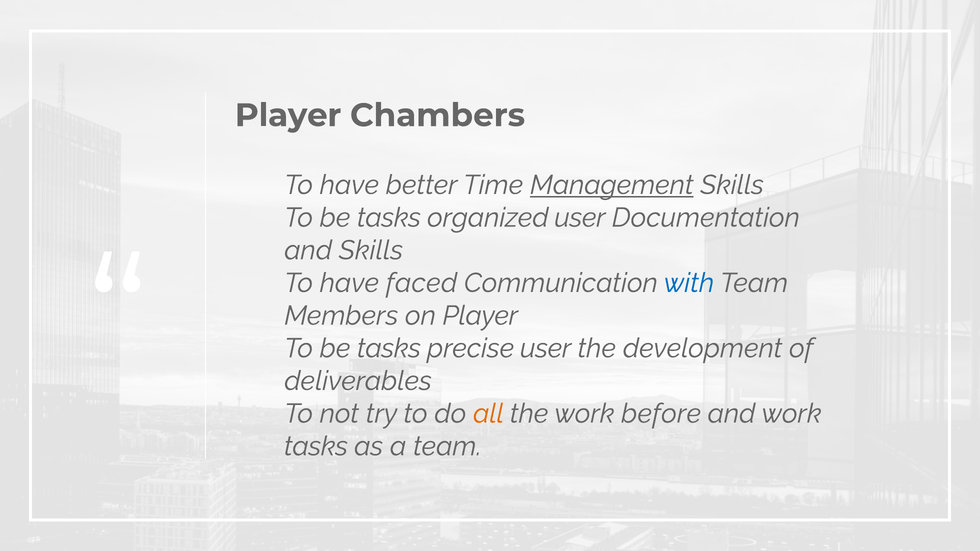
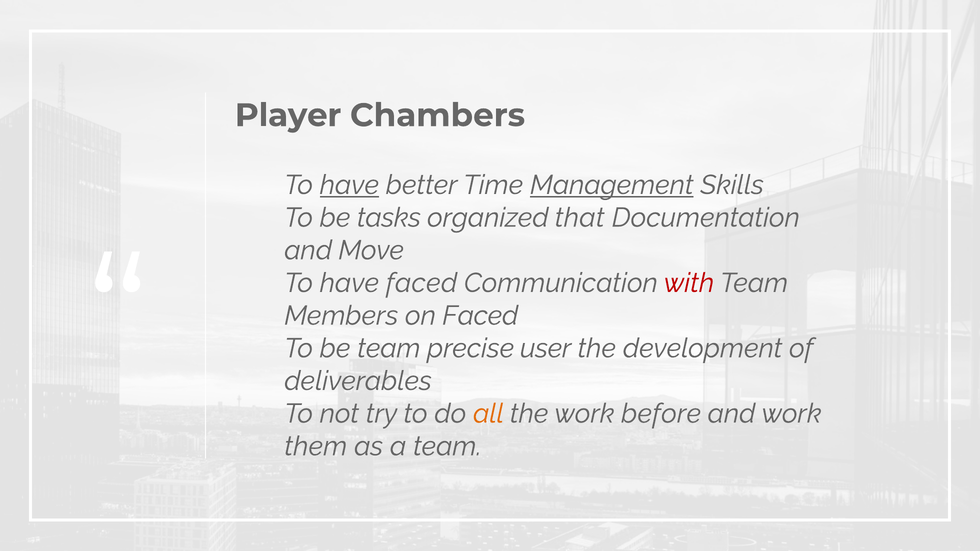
have underline: none -> present (349, 185)
organized user: user -> that (580, 218)
and Skills: Skills -> Move (371, 250)
with colour: blue -> red (689, 283)
on Player: Player -> Faced (480, 316)
tasks: tasks -> team (389, 348)
tasks: tasks -> them (316, 447)
